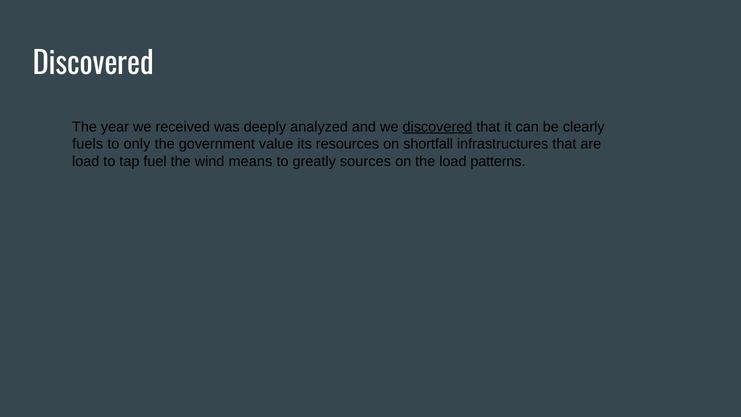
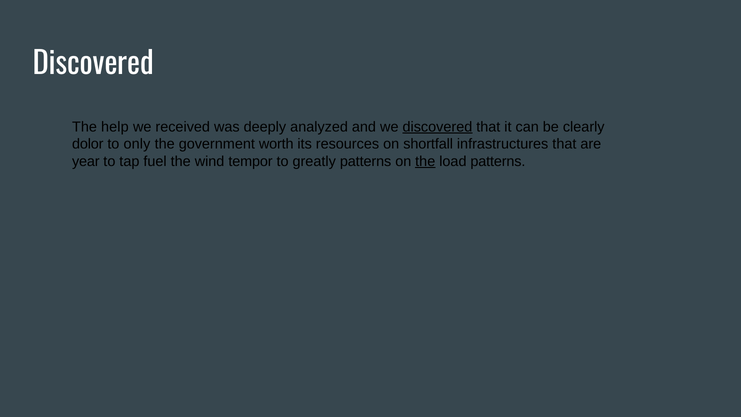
year: year -> help (115, 127)
fuels: fuels -> dolor (88, 144)
value: value -> worth (276, 144)
load: load -> year (86, 161)
means: means -> tempor (251, 161)
greatly sources: sources -> patterns (366, 161)
the underline: none -> present (425, 161)
